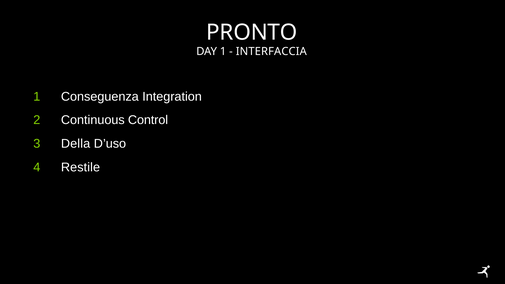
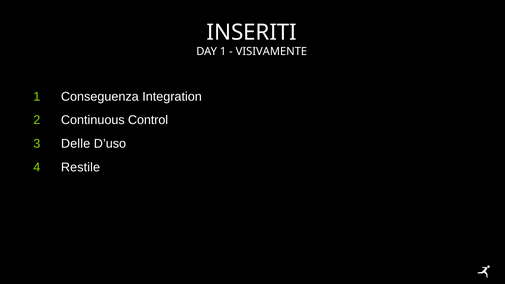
PRONTO: PRONTO -> INSERITI (252, 32)
INTERFACCIA: INTERFACCIA -> VISIVAMENTE (271, 51)
Della: Della -> Delle (76, 144)
